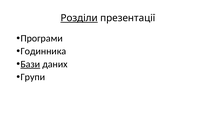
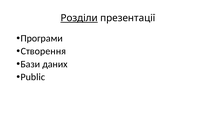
Годинника: Годинника -> Створення (43, 51)
Бази underline: present -> none (30, 64)
Групи: Групи -> Public (33, 77)
